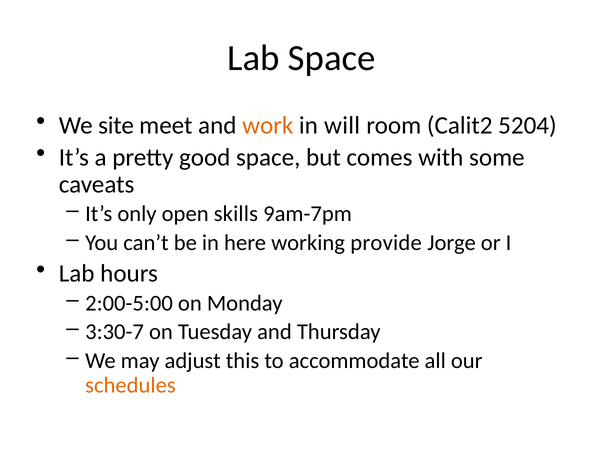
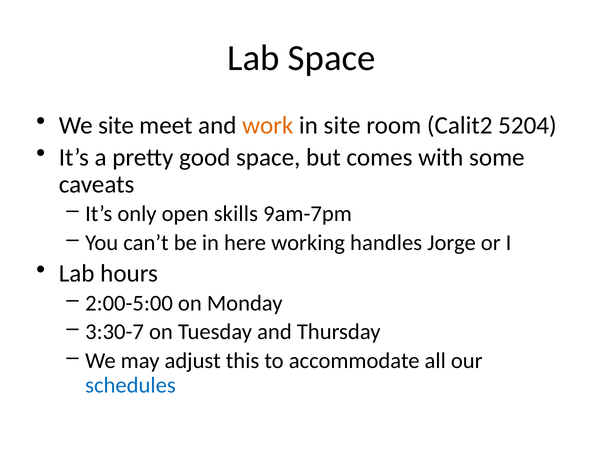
in will: will -> site (342, 125)
provide: provide -> handles (386, 243)
schedules colour: orange -> blue (130, 385)
